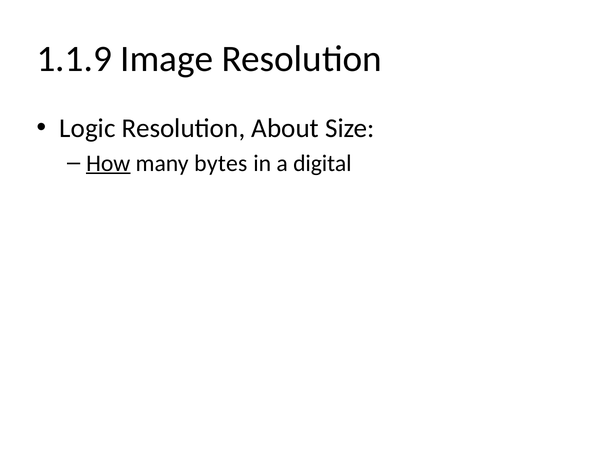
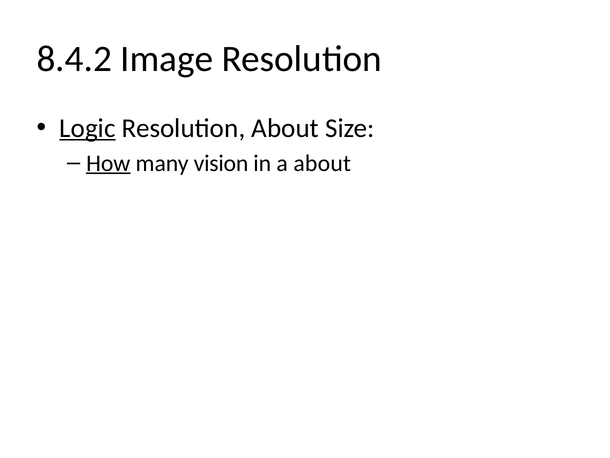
1.1.9: 1.1.9 -> 8.4.2 (74, 59)
Logic underline: none -> present (88, 128)
bytes: bytes -> vision (221, 163)
a digital: digital -> about (322, 163)
